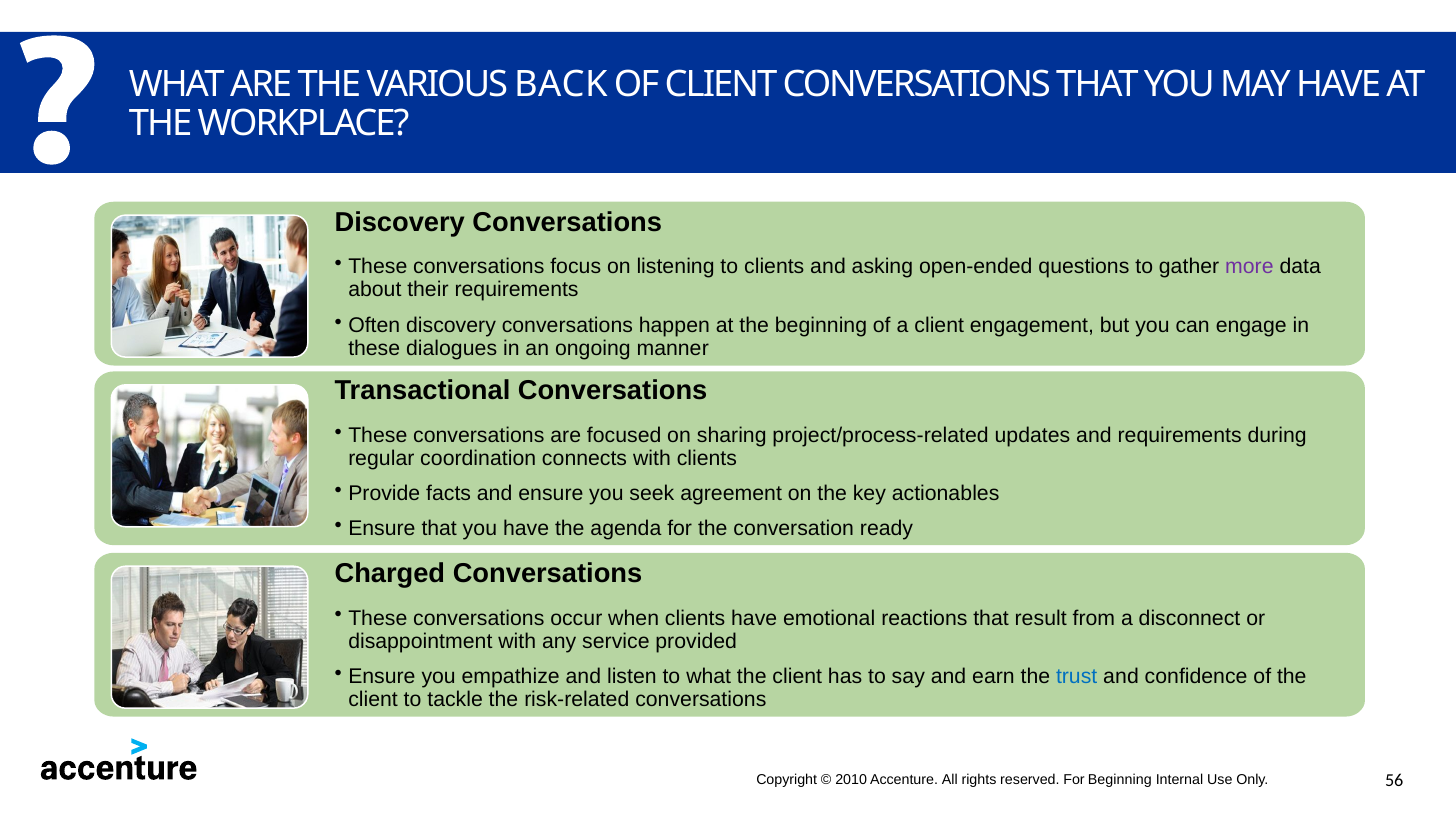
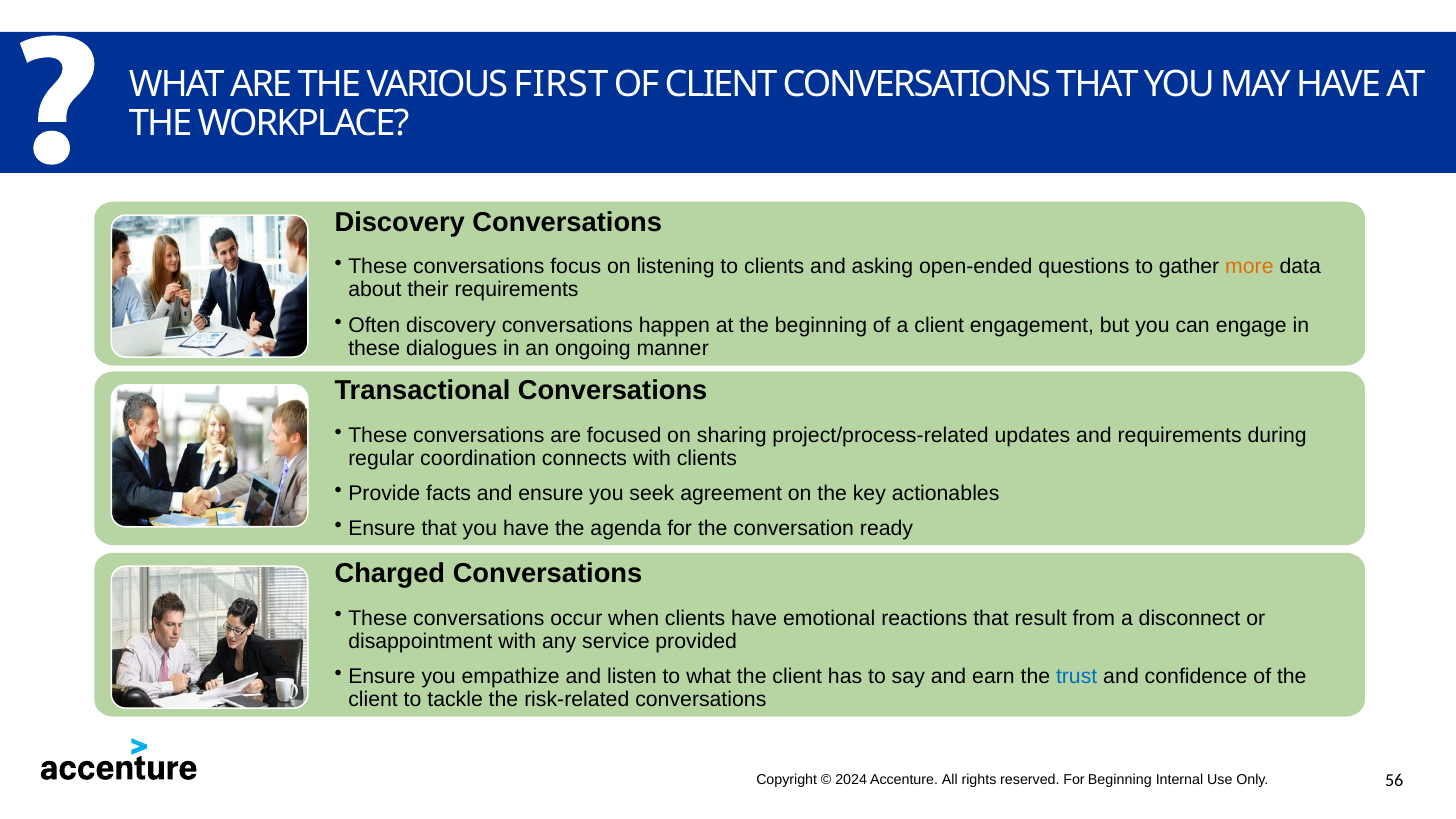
BACK: BACK -> FIRST (561, 84)
more colour: purple -> orange (1249, 267)
2010: 2010 -> 2024 (851, 780)
